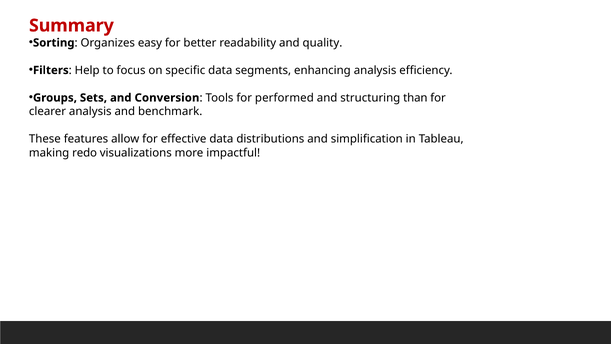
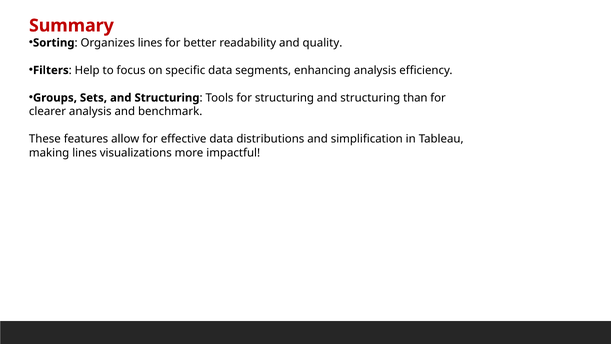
Organizes easy: easy -> lines (150, 43)
Sets and Conversion: Conversion -> Structuring (167, 98)
for performed: performed -> structuring (284, 98)
making redo: redo -> lines (85, 153)
